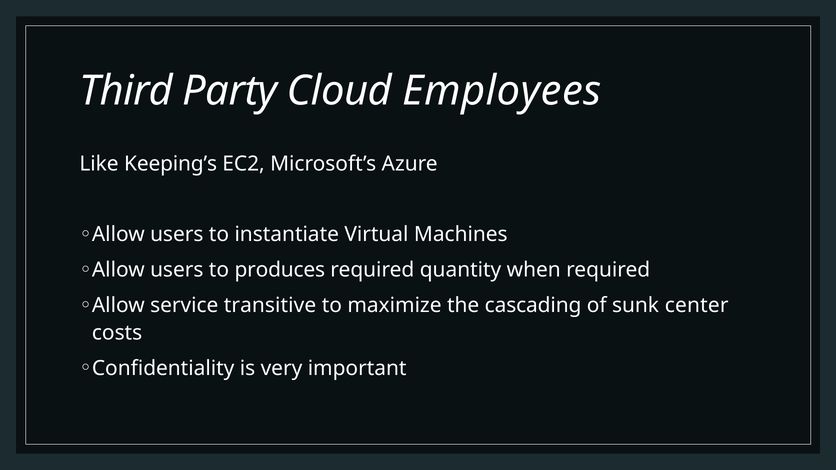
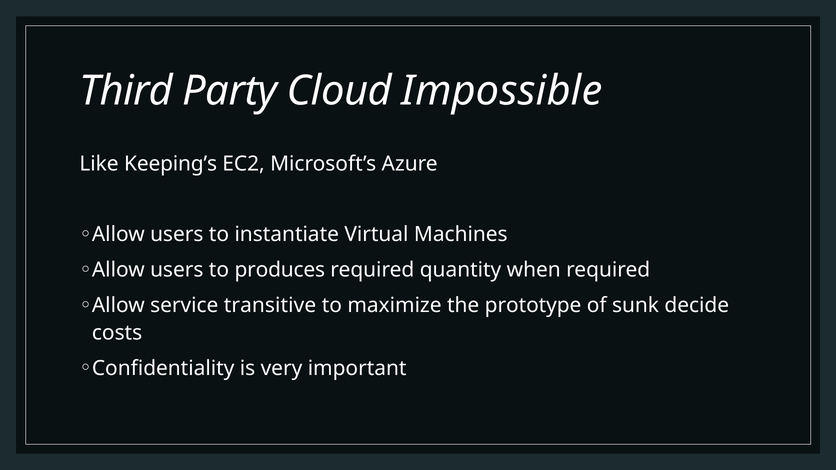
Employees: Employees -> Impossible (502, 91)
cascading: cascading -> prototype (533, 306)
center: center -> decide (697, 306)
